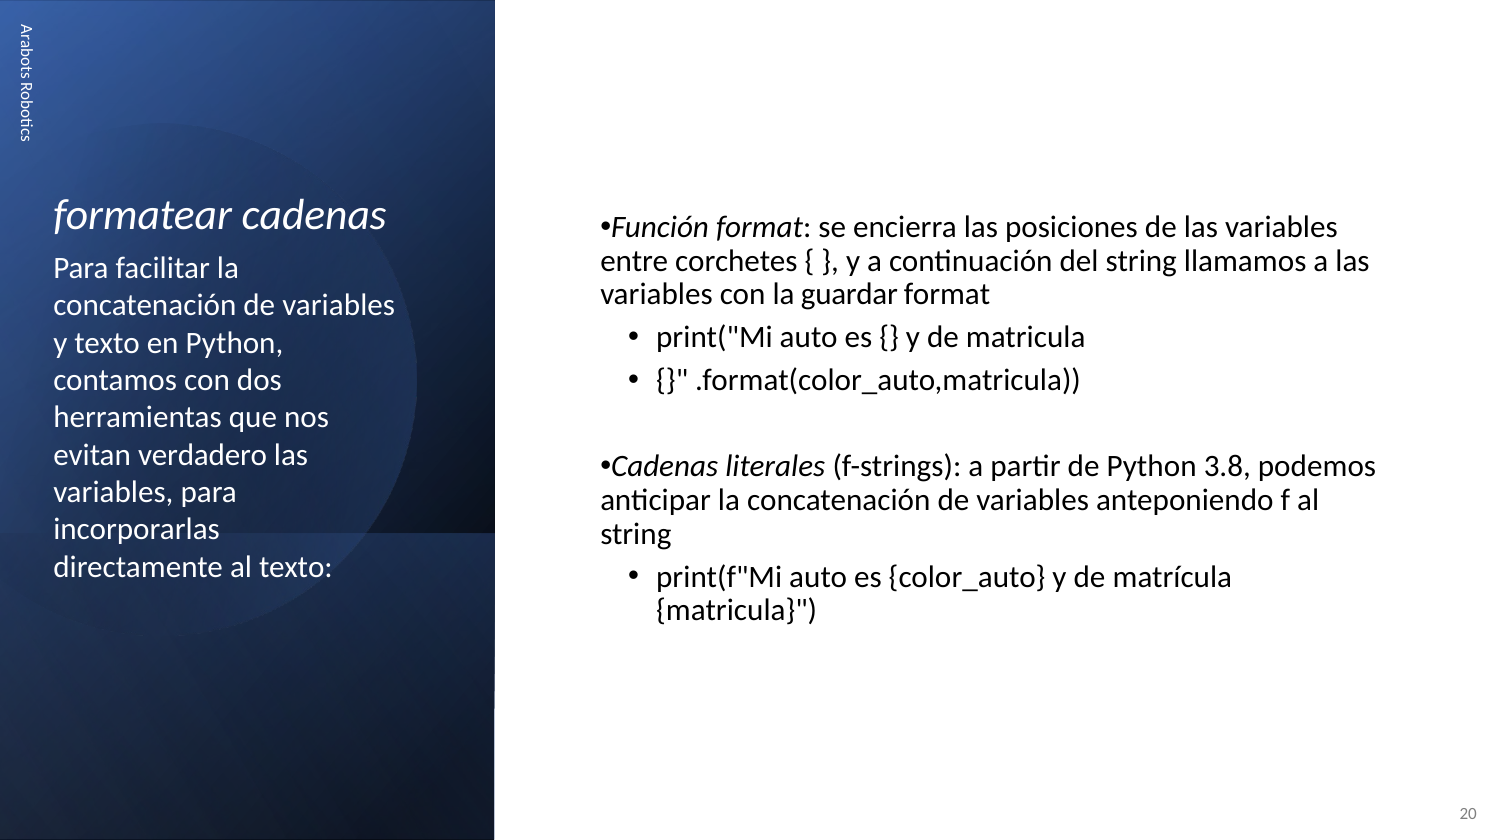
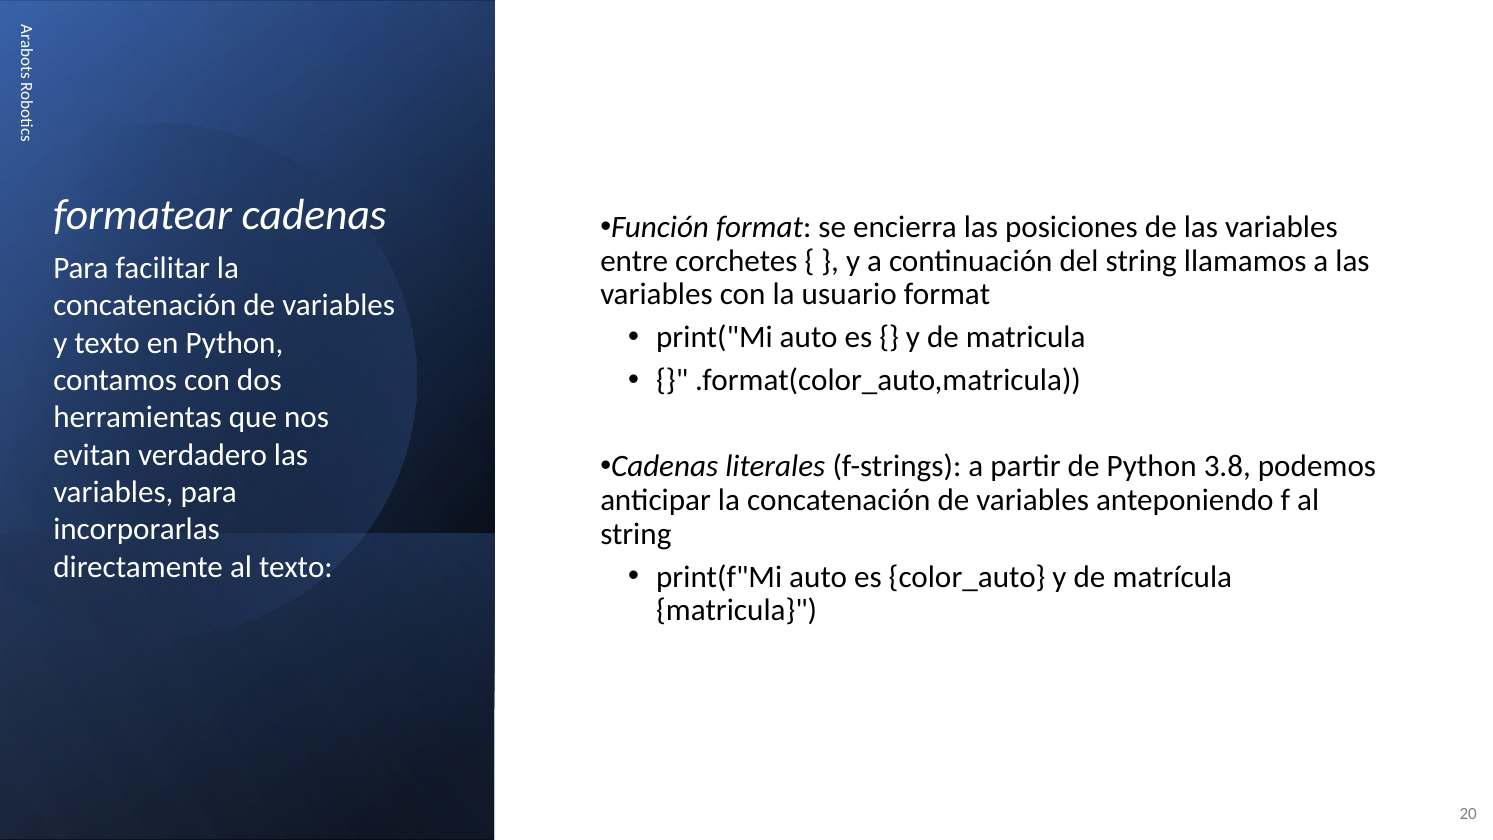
guardar: guardar -> usuario (849, 295)
